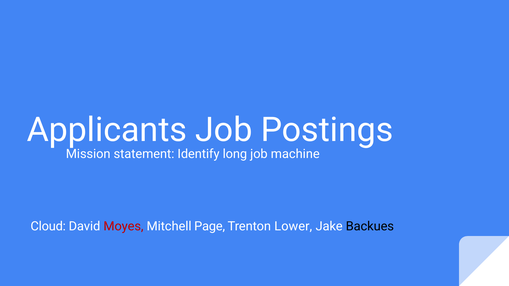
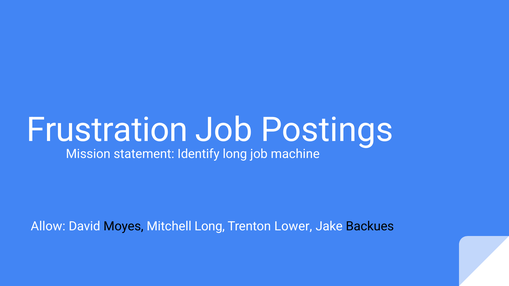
Applicants: Applicants -> Frustration (107, 130)
Cloud: Cloud -> Allow (48, 227)
Moyes colour: red -> black (123, 227)
Mitchell Page: Page -> Long (210, 227)
